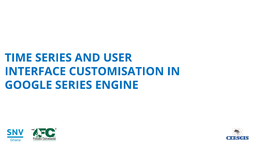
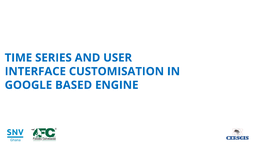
GOOGLE SERIES: SERIES -> BASED (74, 85)
